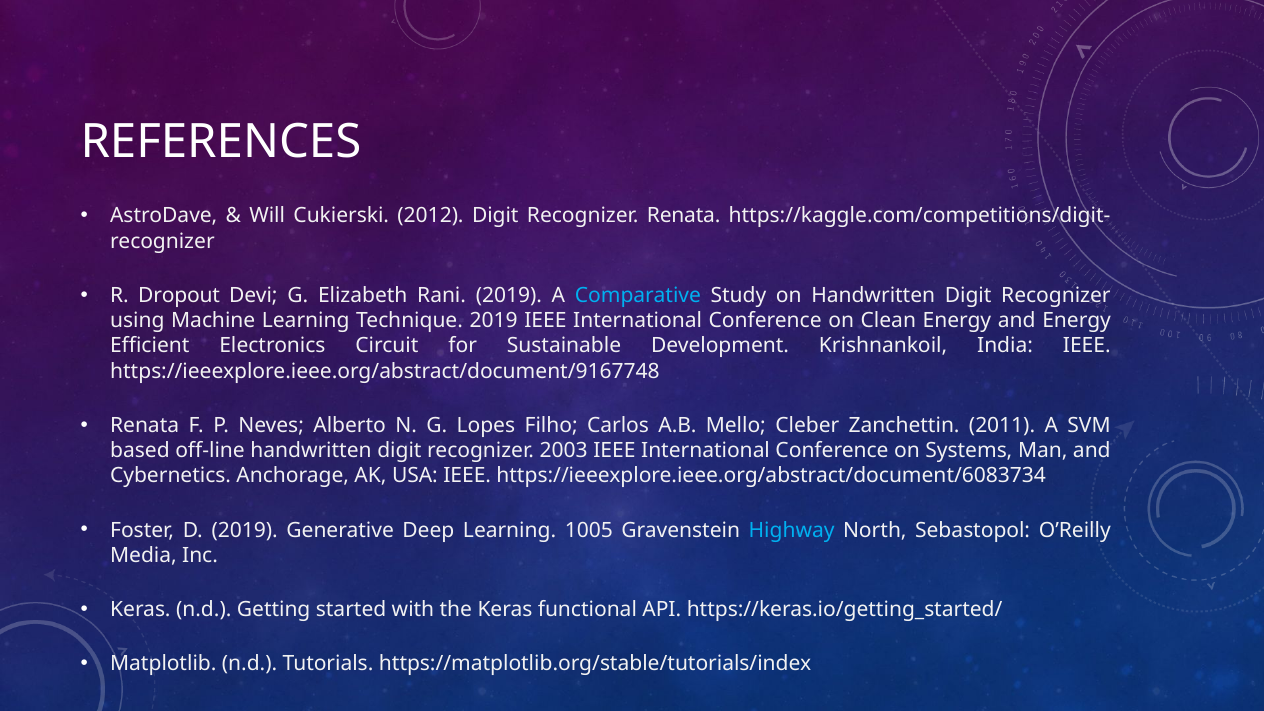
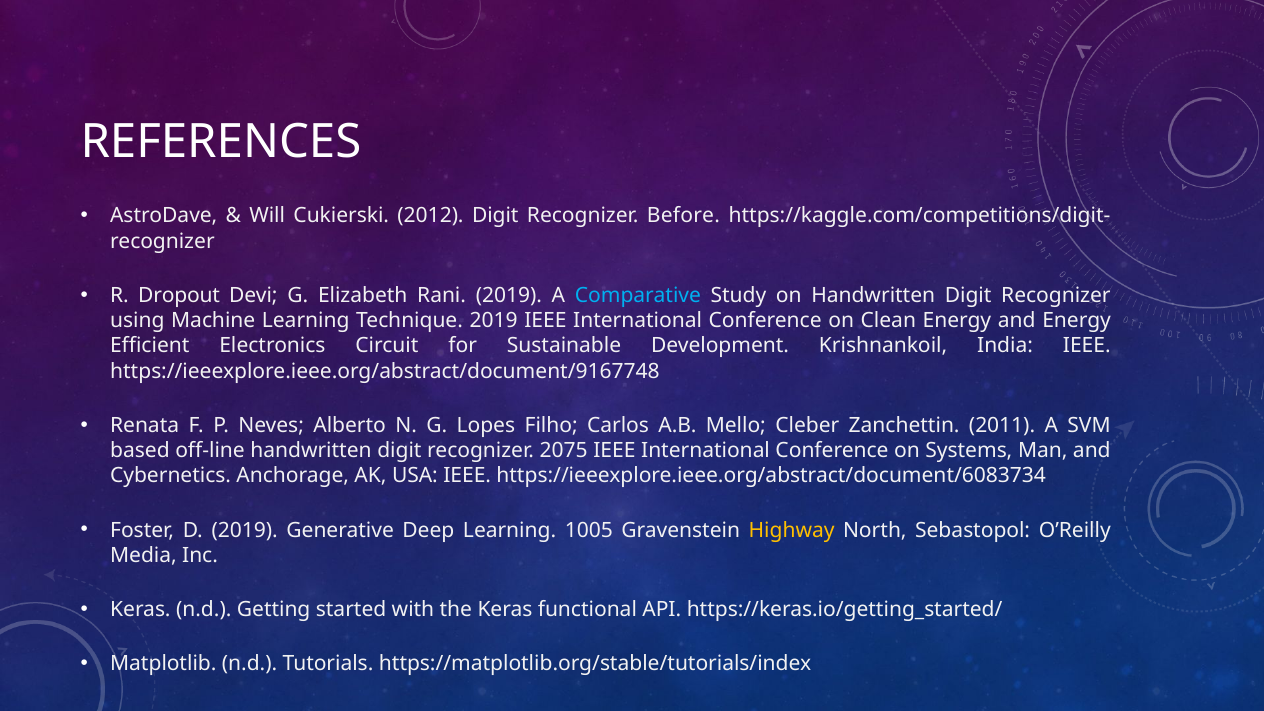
Recognizer Renata: Renata -> Before (683, 216)
2003: 2003 -> 2075 (564, 451)
Highway colour: light blue -> yellow (792, 530)
